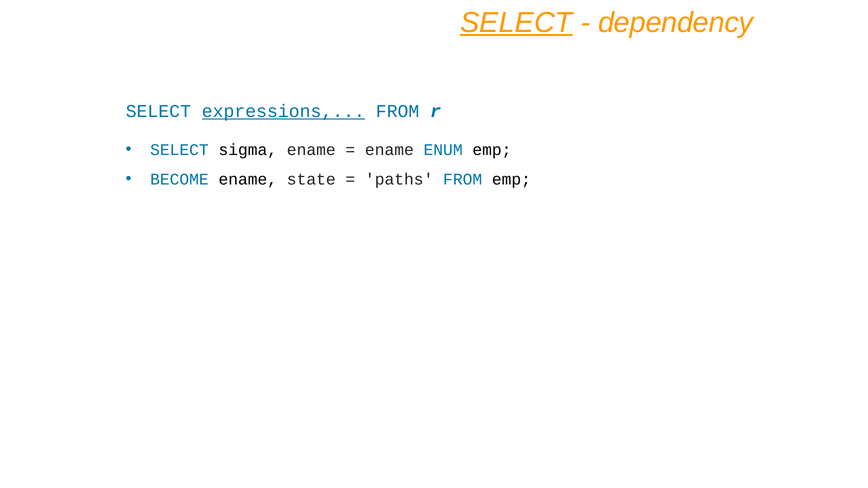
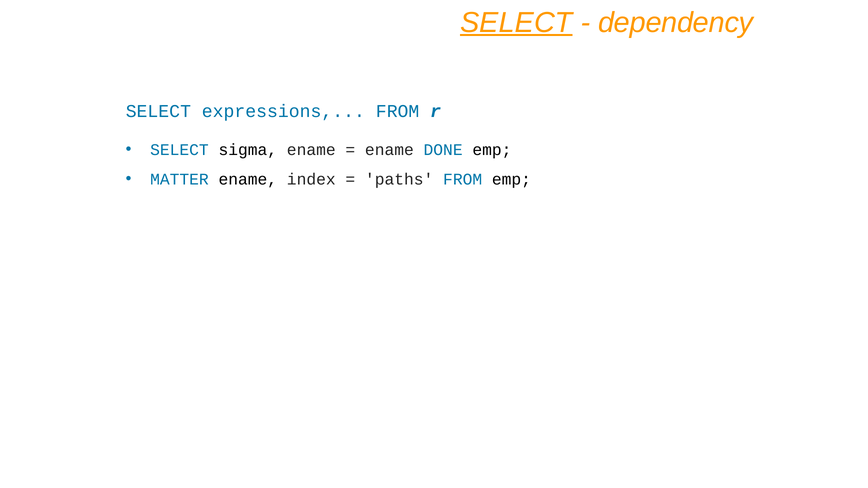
expressions underline: present -> none (283, 111)
ENUM: ENUM -> DONE (443, 150)
BECOME: BECOME -> MATTER (179, 179)
state: state -> index (311, 179)
